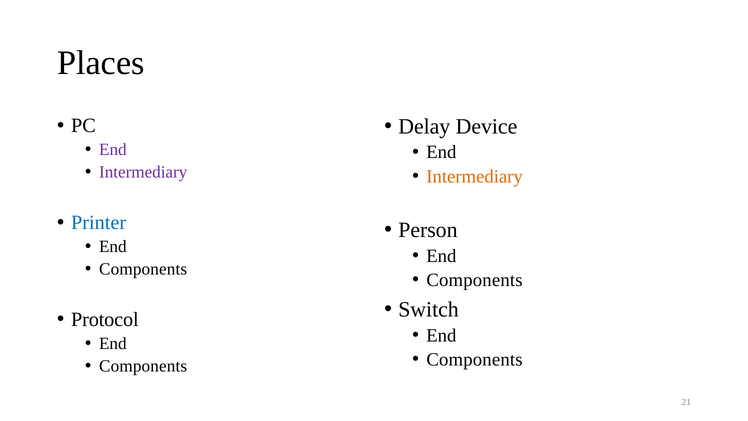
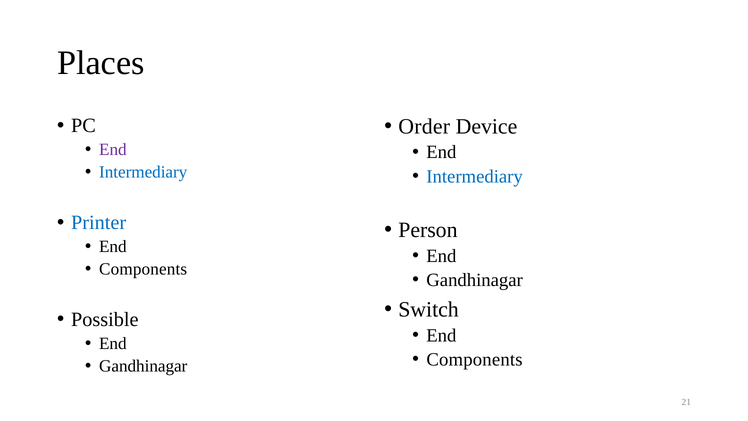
Delay: Delay -> Order (424, 126)
Intermediary colour: purple -> blue (143, 172)
Intermediary colour: orange -> blue (475, 176)
Components: Components -> Gandhinagar (475, 280)
Protocol: Protocol -> Possible (105, 319)
Components: Components -> Gandhinagar (143, 366)
